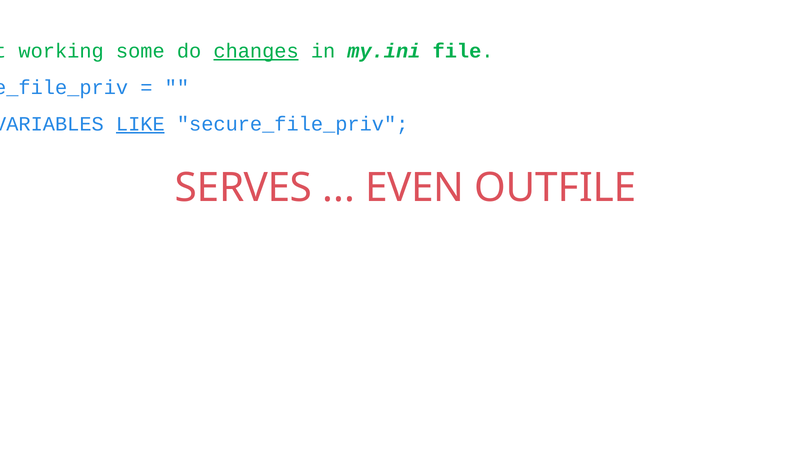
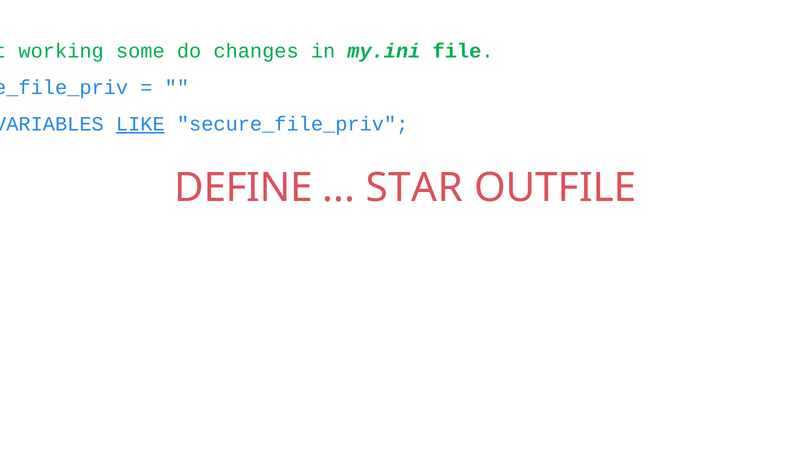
changes underline: present -> none (256, 51)
SERVES: SERVES -> DEFINE (244, 188)
EVEN: EVEN -> STAR (414, 188)
